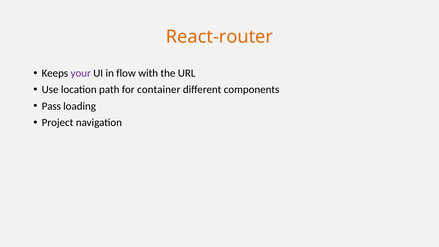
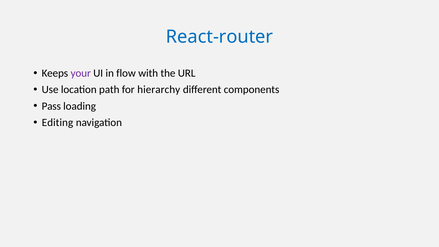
React-router colour: orange -> blue (220, 37)
container: container -> hierarchy (159, 90)
Project: Project -> Editing (57, 123)
